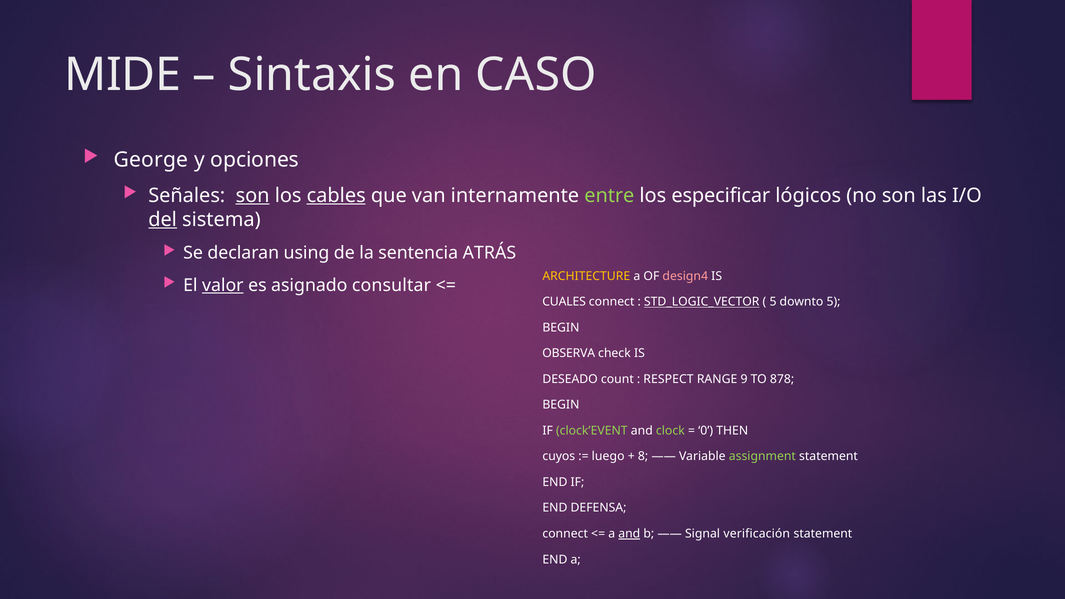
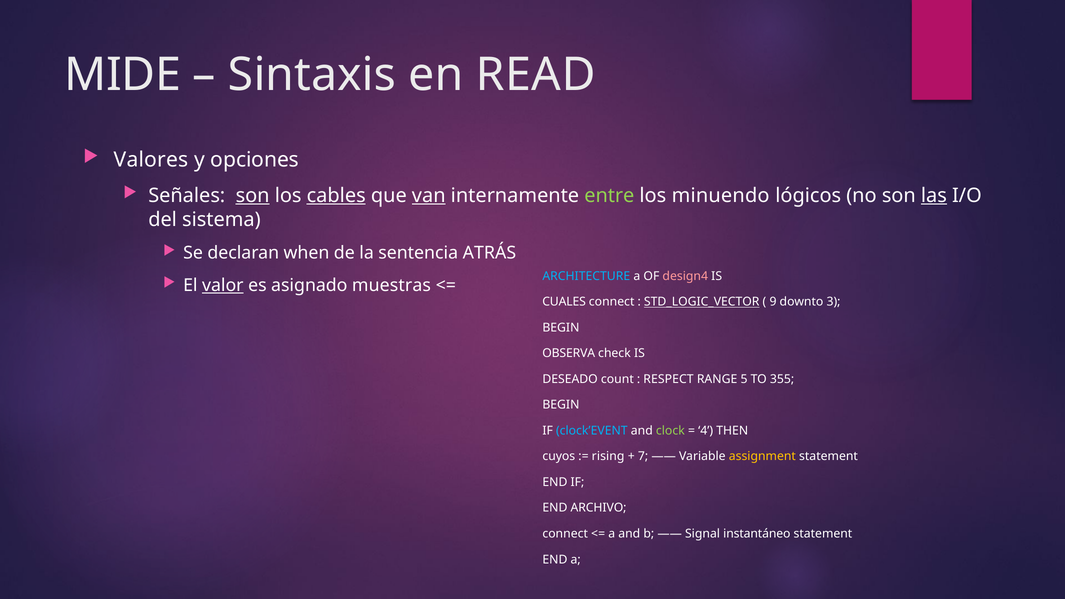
CASO: CASO -> READ (536, 75)
George: George -> Valores (151, 160)
van underline: none -> present (429, 196)
especificar: especificar -> minuendo (721, 196)
las underline: none -> present (934, 196)
del underline: present -> none (163, 219)
using: using -> when (306, 253)
ARCHITECTURE colour: yellow -> light blue (586, 276)
consultar: consultar -> muestras (391, 285)
5: 5 -> 9 (773, 302)
downto 5: 5 -> 3 (834, 302)
9: 9 -> 5 (744, 379)
878: 878 -> 355 (782, 379)
clock’EVENT colour: light green -> light blue (592, 431)
0: 0 -> 4 (706, 431)
luego: luego -> rising (608, 457)
8: 8 -> 7 (643, 457)
assignment colour: light green -> yellow (762, 457)
DEFENSA: DEFENSA -> ARCHIVO (599, 508)
and underline: present -> none (629, 534)
verificación: verificación -> instantáneo (757, 534)
